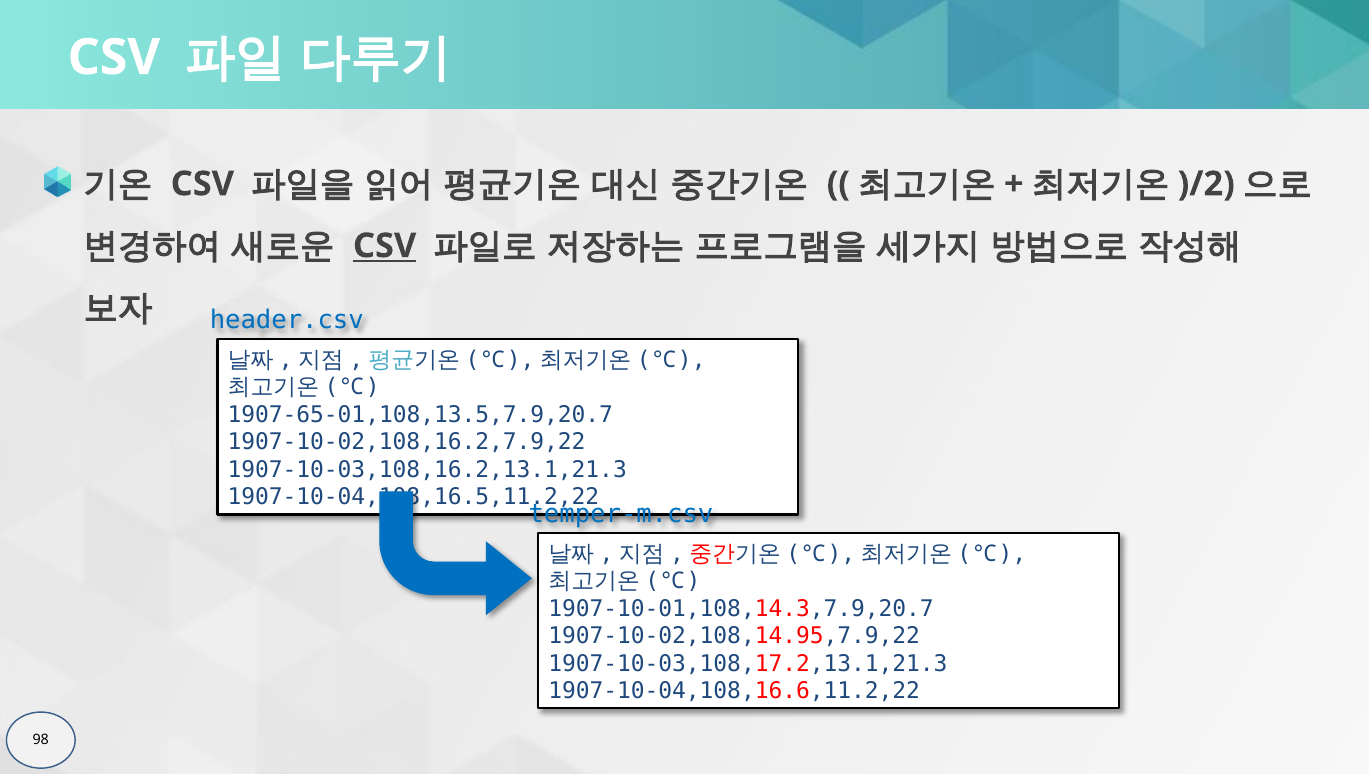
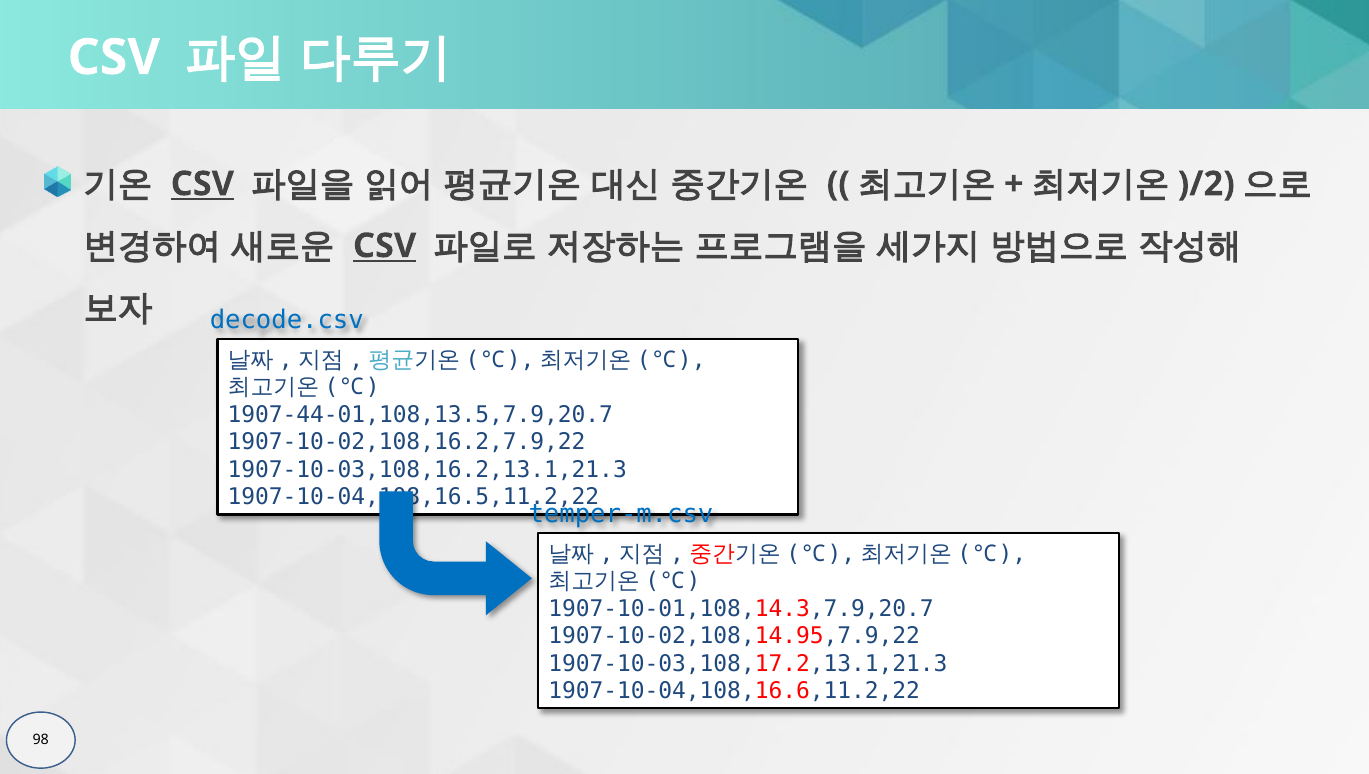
CSV underline: none -> present (202, 184)
header.csv: header.csv -> decode.csv (287, 320)
1907-65-01,108,13.5,7.9,20.7: 1907-65-01,108,13.5,7.9,20.7 -> 1907-44-01,108,13.5,7.9,20.7 (420, 415)
